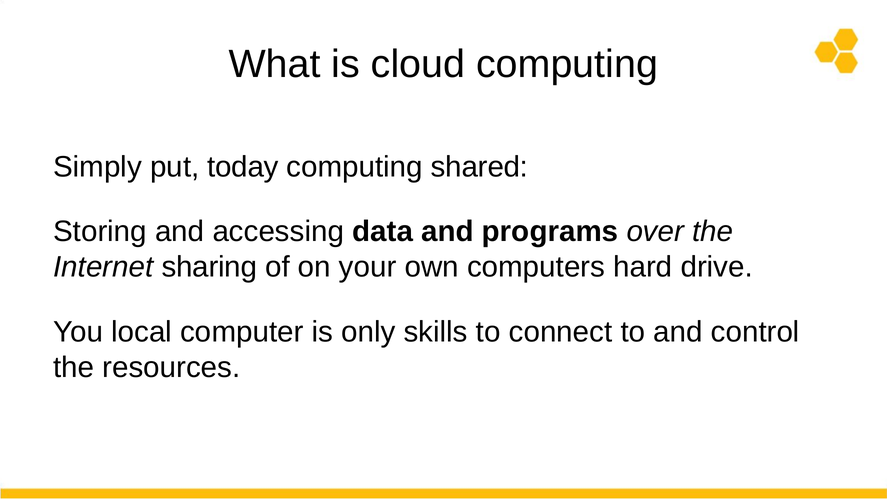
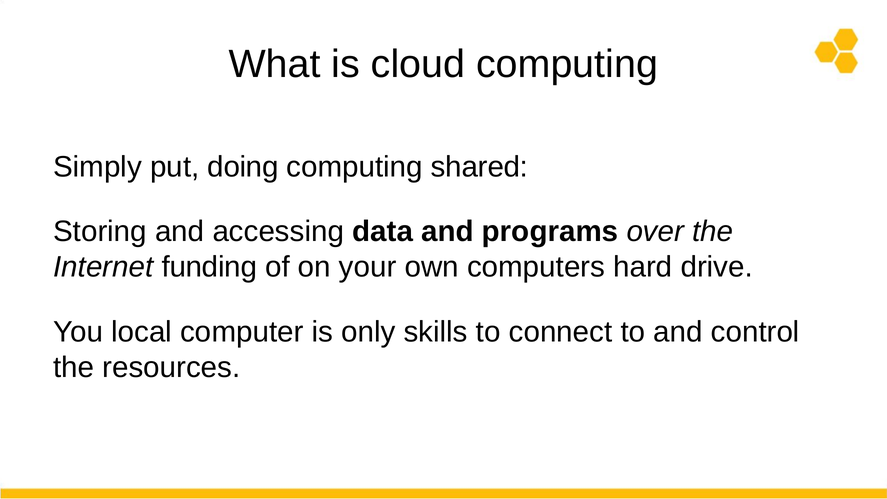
today: today -> doing (243, 167)
sharing: sharing -> funding (209, 267)
